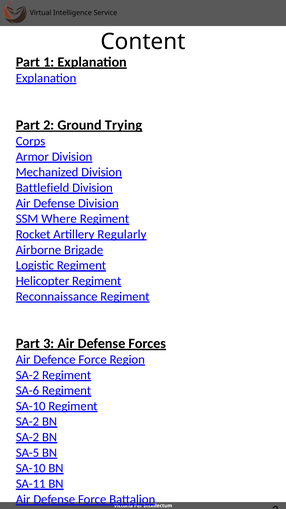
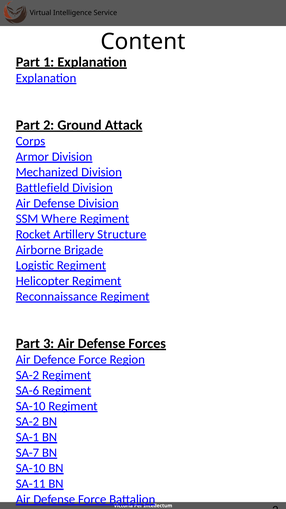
Trying: Trying -> Attack (124, 125)
Regularly: Regularly -> Structure (122, 234)
SA-2: SA-2 -> SA-1 (28, 437)
SA-5: SA-5 -> SA-7 (28, 452)
